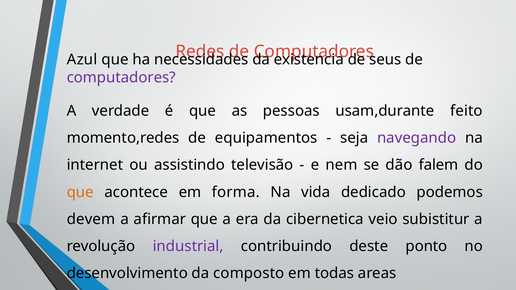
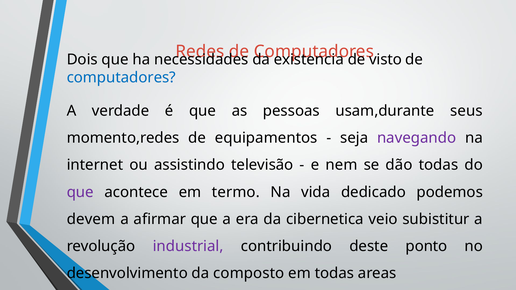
Azul: Azul -> Dois (82, 60)
seus: seus -> visto (385, 60)
computadores colour: purple -> blue (121, 78)
feito: feito -> seus (466, 111)
dão falem: falem -> todas (438, 165)
que colour: orange -> purple (80, 192)
forma: forma -> termo (236, 192)
